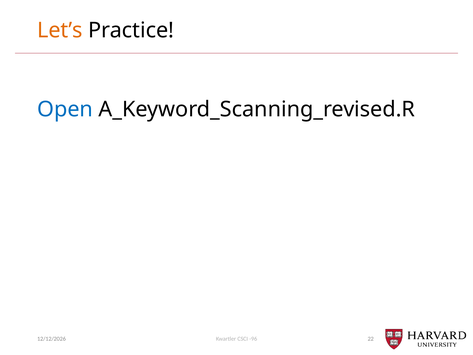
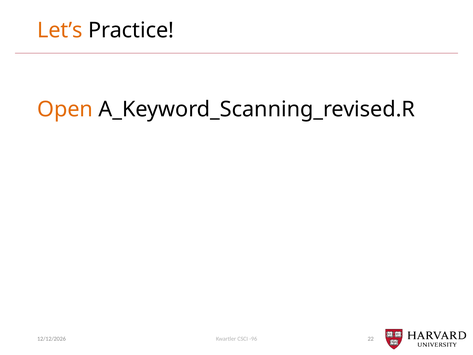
Open colour: blue -> orange (65, 109)
